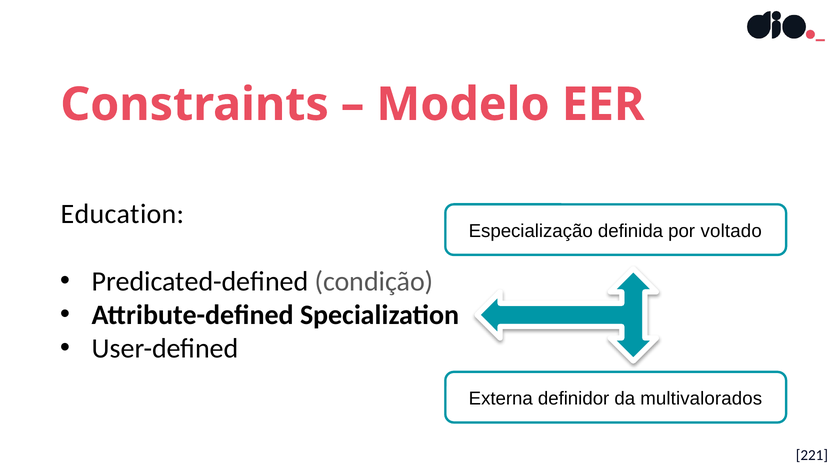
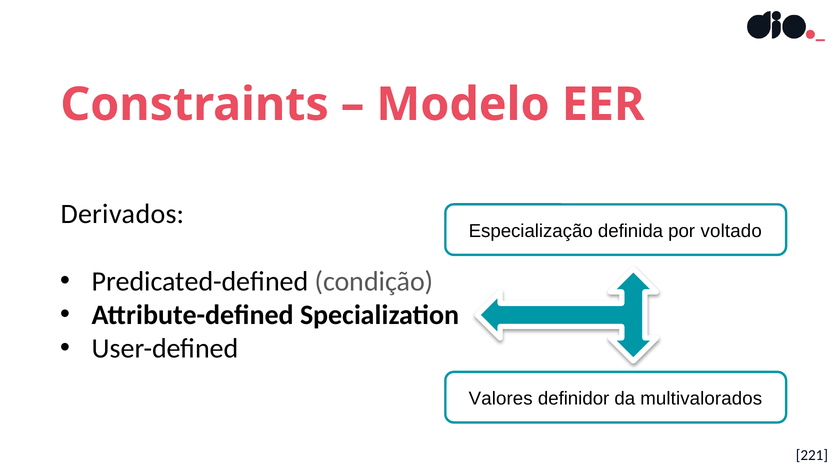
Education: Education -> Derivados (122, 214)
Externa: Externa -> Valores (501, 398)
